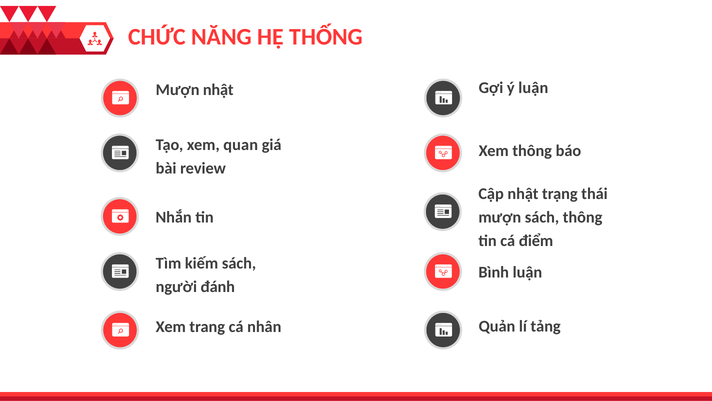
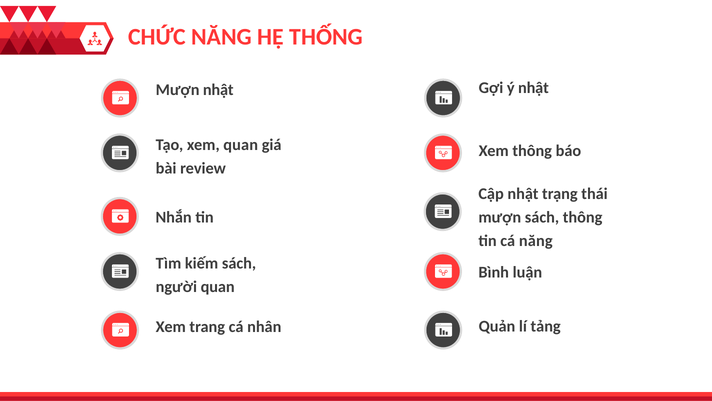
ý luận: luận -> nhật (533, 88)
cá điểm: điểm -> năng (536, 241)
người đánh: đánh -> quan (218, 286)
